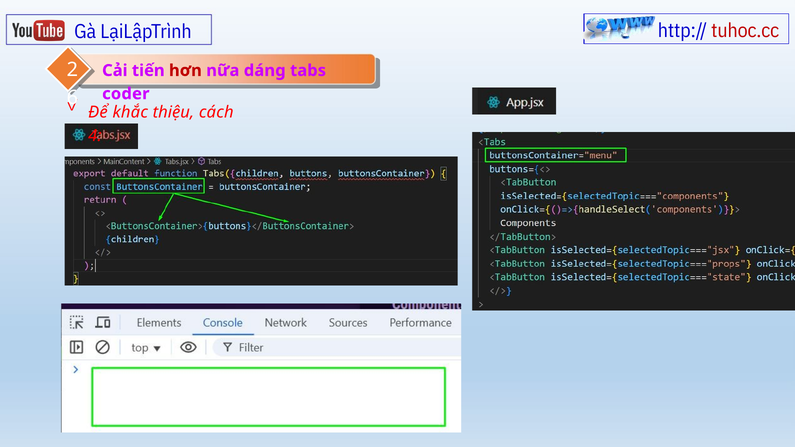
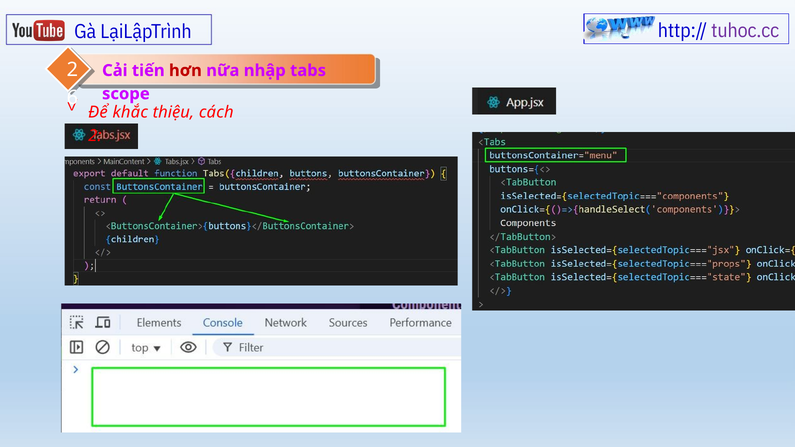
tuhoc.cc colour: red -> purple (745, 30)
dáng: dáng -> nhập (265, 71)
coder: coder -> scope (126, 94)
4: 4 -> 2 (95, 136)
